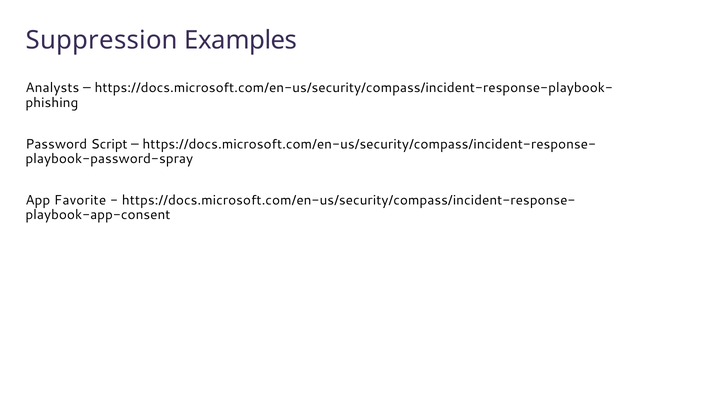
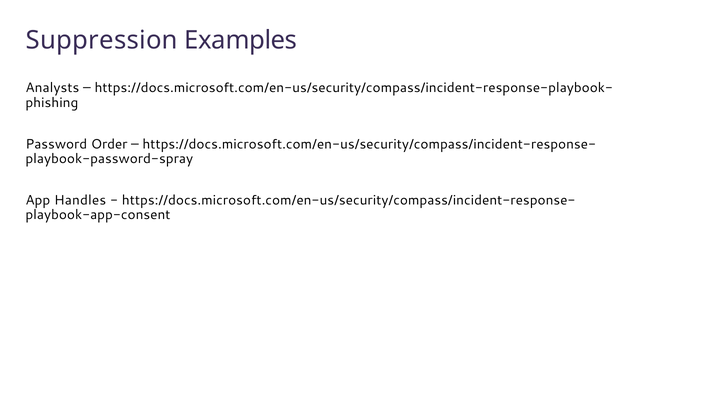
Script: Script -> Order (109, 144)
Favorite: Favorite -> Handles (80, 200)
